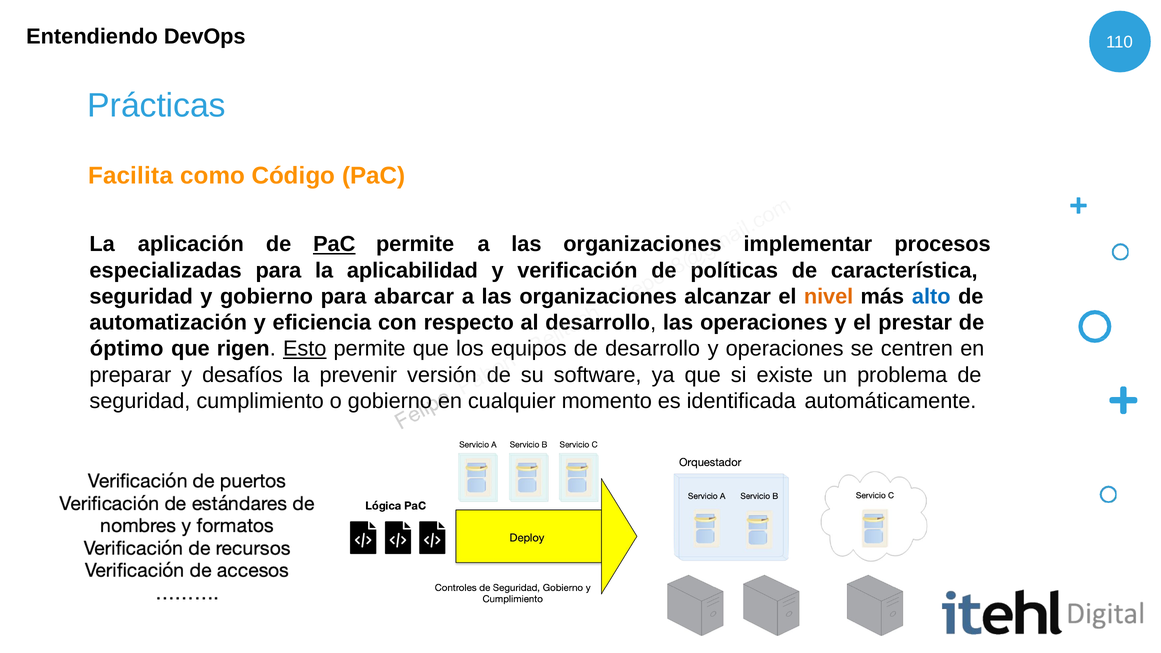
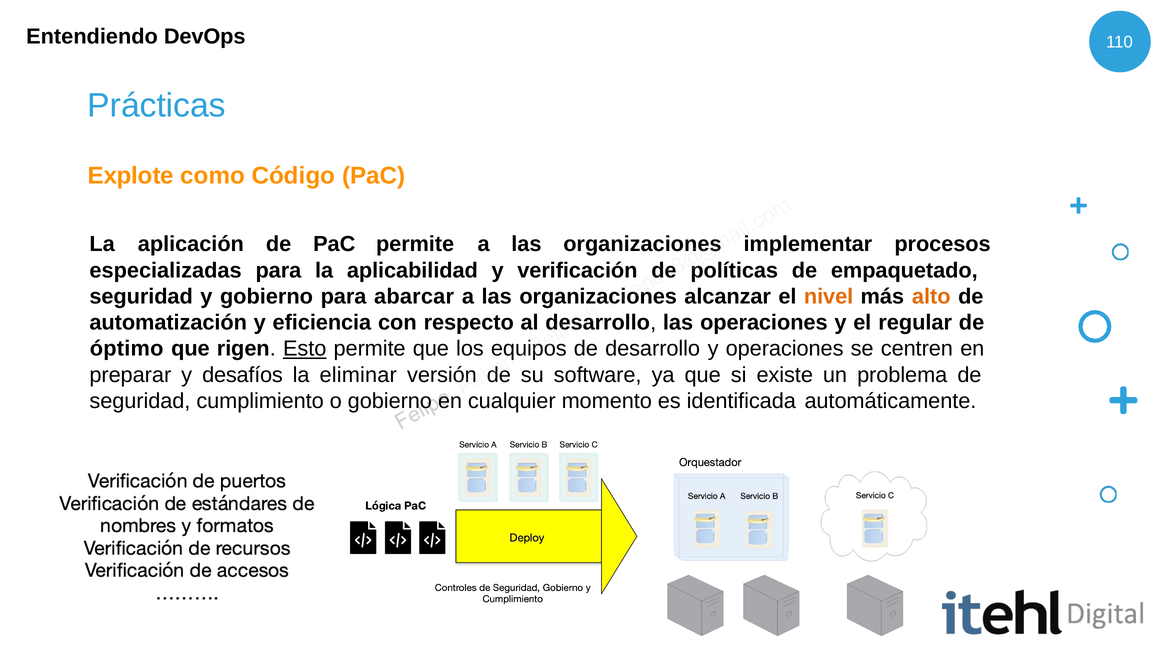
Facilita: Facilita -> Explote (131, 176)
PaC underline: present -> none (334, 244)
característica: característica -> empaquetado (904, 270)
alto colour: blue -> orange (931, 297)
prestar: prestar -> regular (915, 323)
prevenir: prevenir -> eliminar (358, 375)
